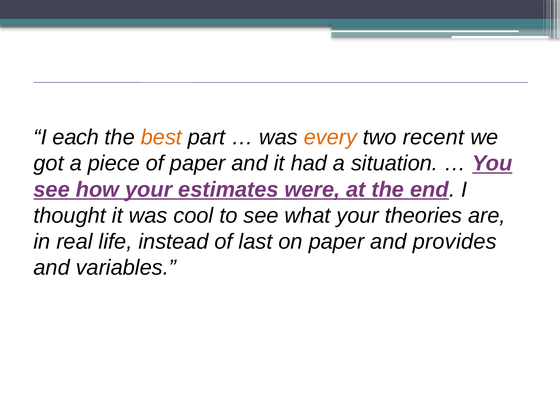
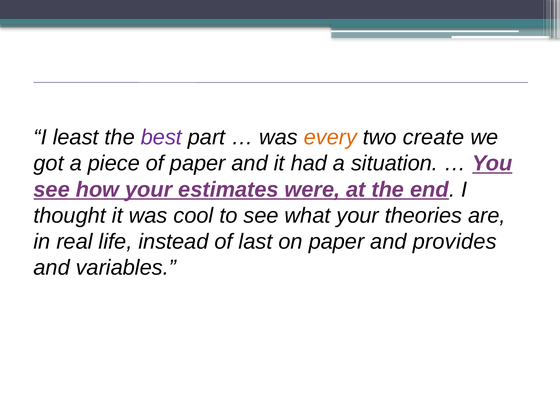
each: each -> least (76, 137)
best colour: orange -> purple (161, 137)
recent: recent -> create (434, 137)
